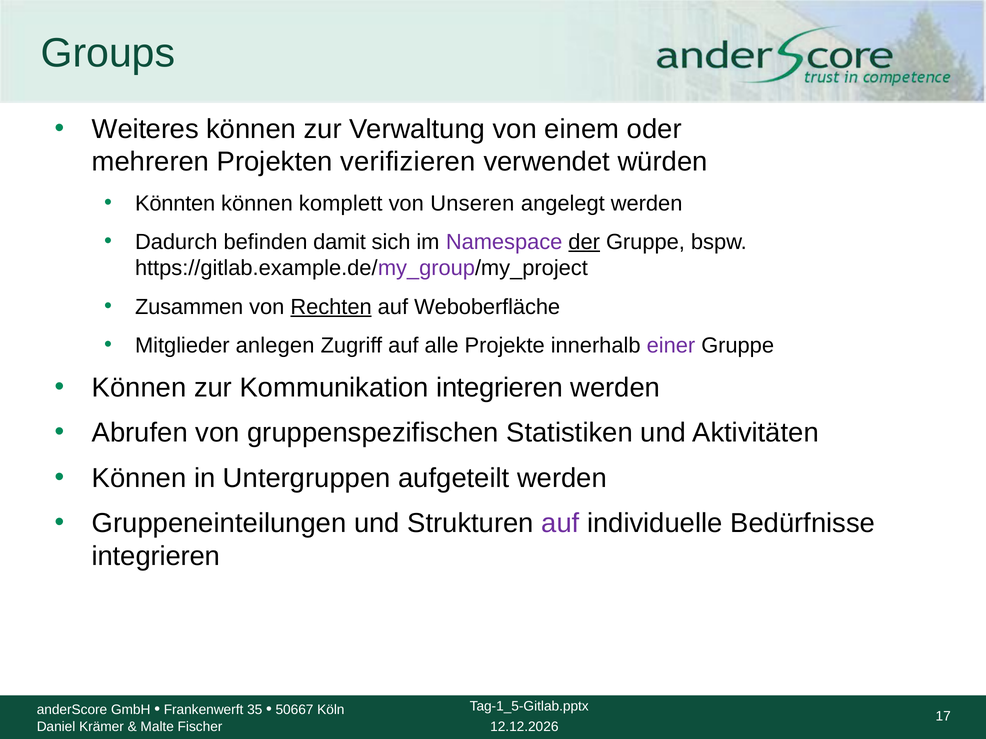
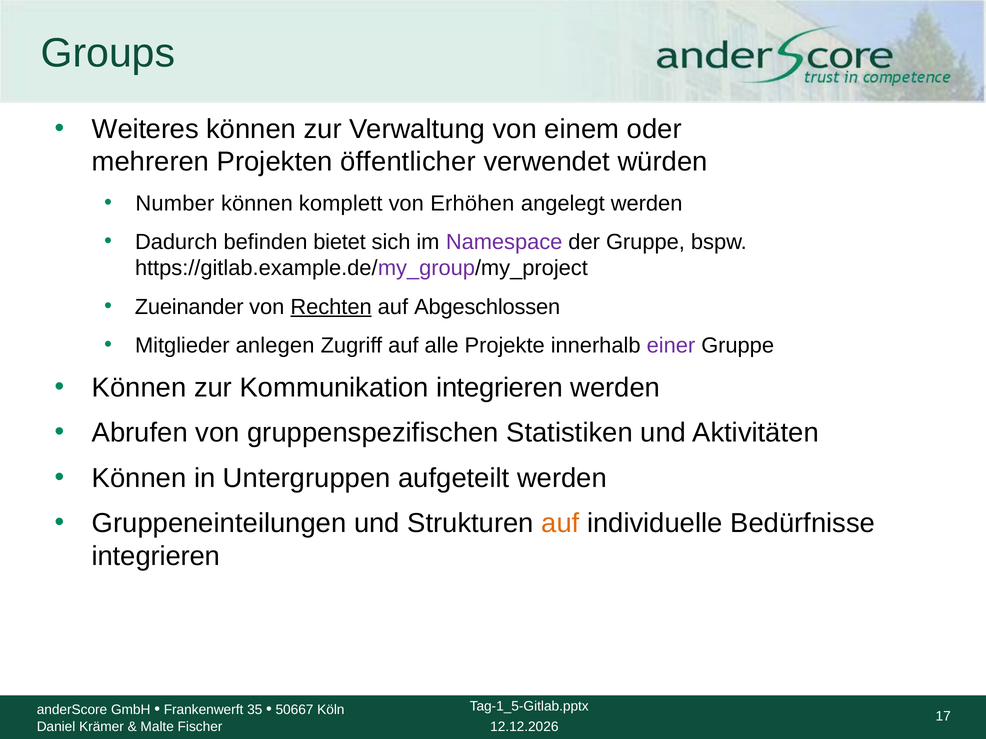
verifizieren: verifizieren -> öffentlicher (408, 162)
Könnten: Könnten -> Number (175, 204)
Unseren: Unseren -> Erhöhen (472, 204)
damit: damit -> bietet (339, 242)
der underline: present -> none (584, 242)
Zusammen: Zusammen -> Zueinander (189, 307)
Weboberfläche: Weboberfläche -> Abgeschlossen (487, 307)
auf colour: purple -> orange (560, 524)
